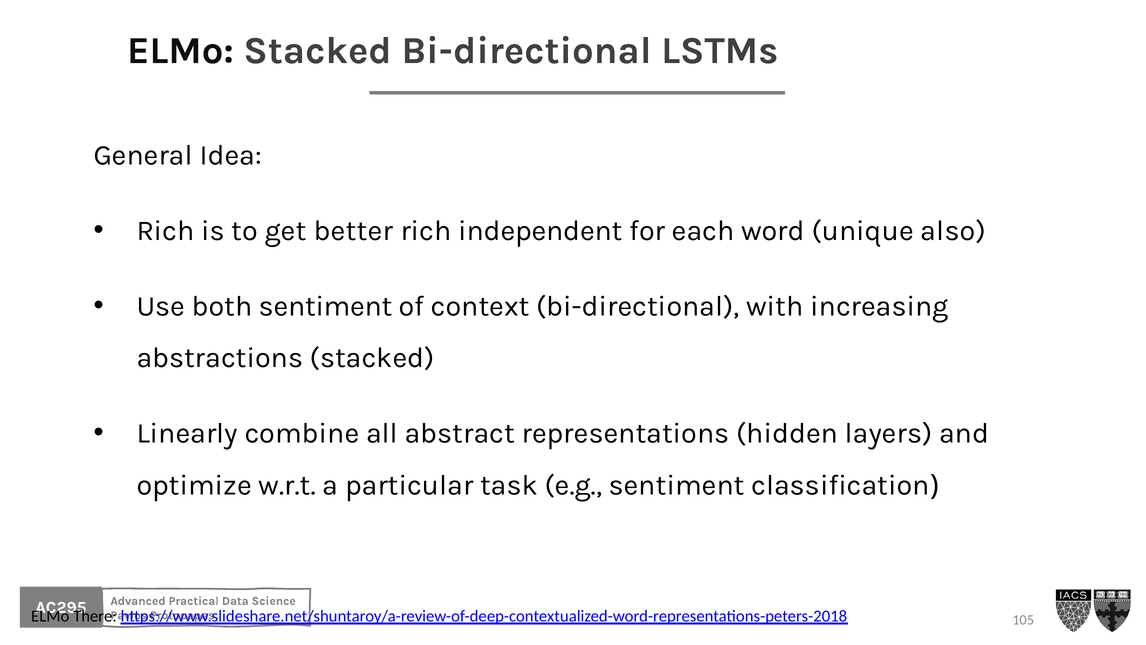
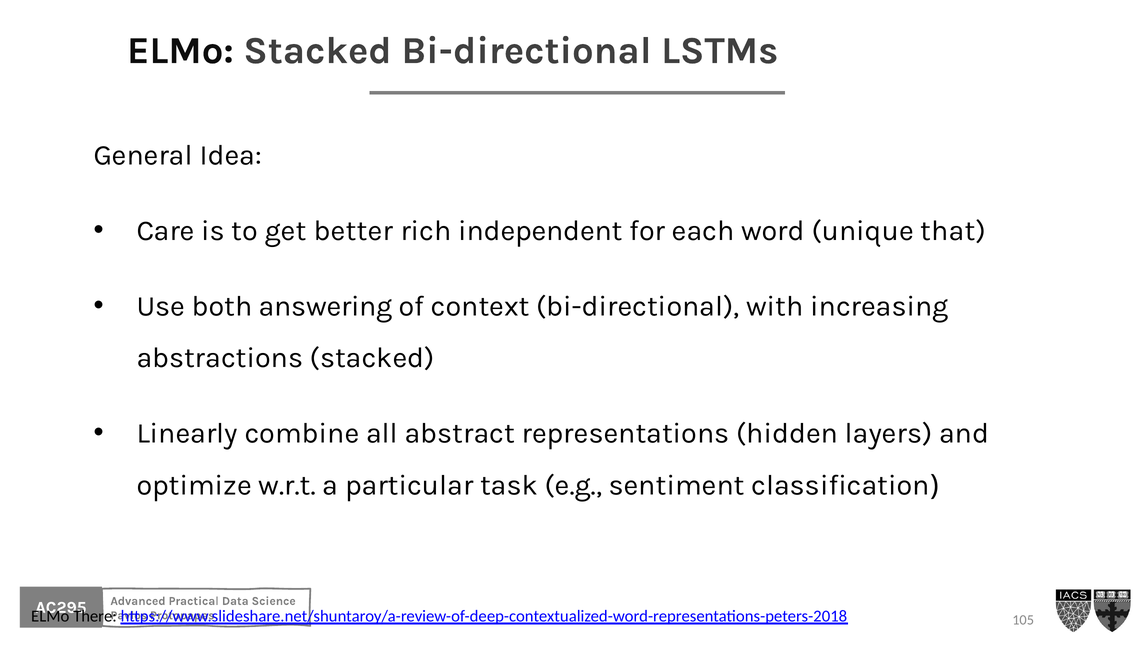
Rich: Rich -> Care (166, 231)
also: also -> that (953, 231)
both sentiment: sentiment -> answering (326, 306)
